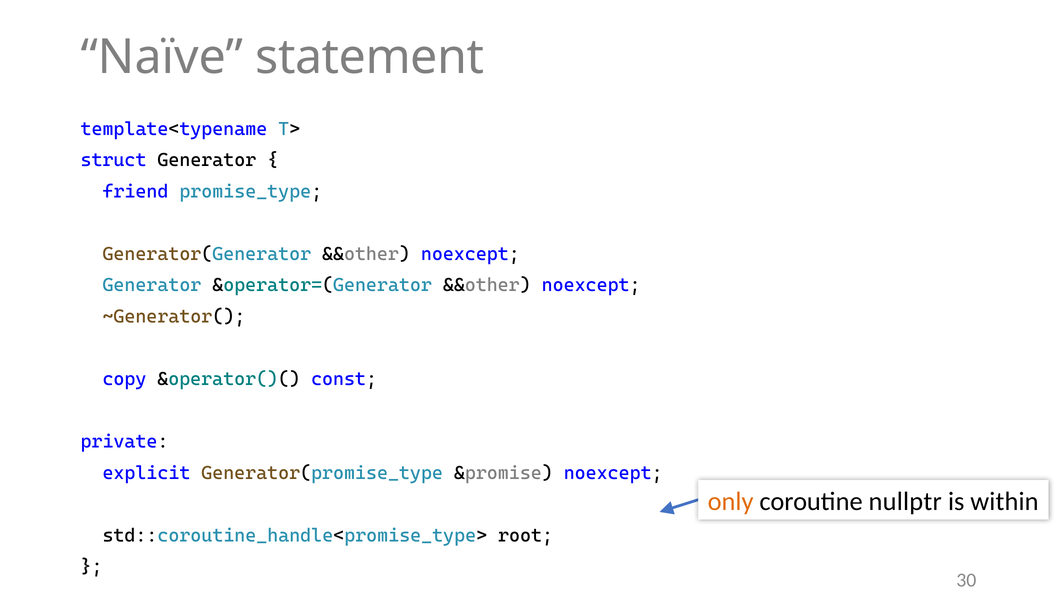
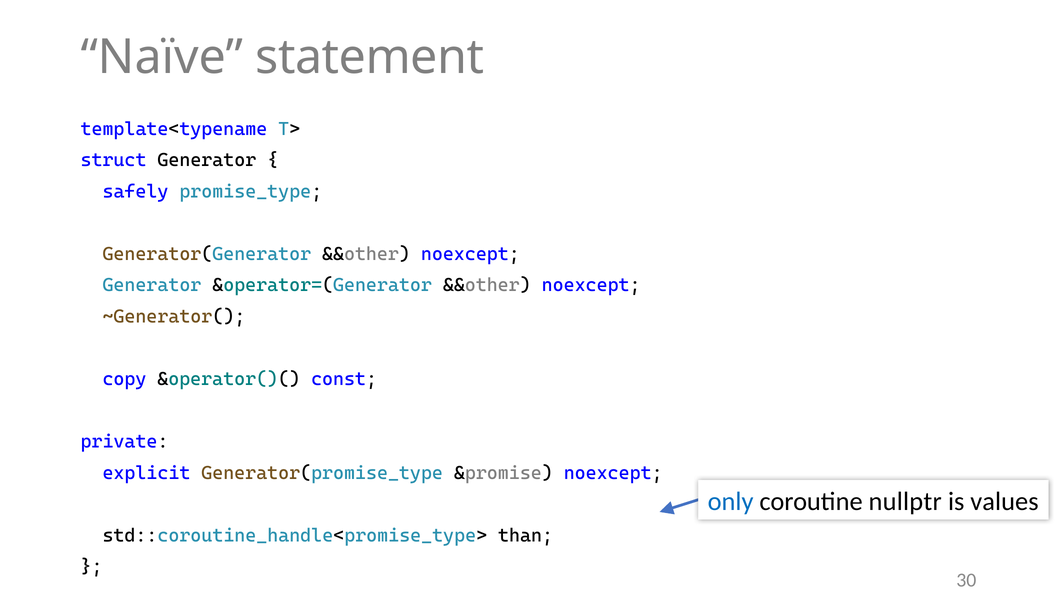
friend: friend -> safely (135, 191)
only colour: orange -> blue (731, 501)
within: within -> values (1004, 501)
root: root -> than (526, 535)
